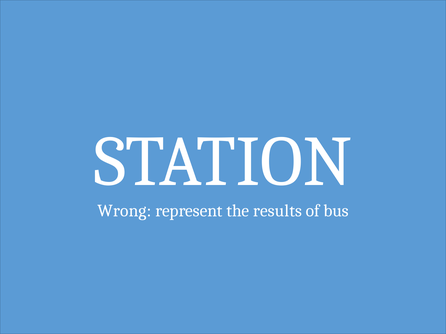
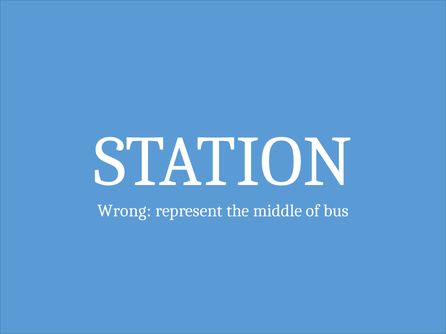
results: results -> middle (278, 211)
